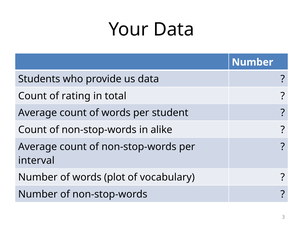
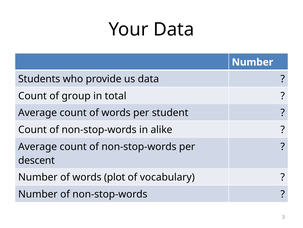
rating: rating -> group (76, 96)
interval: interval -> descent (36, 160)
